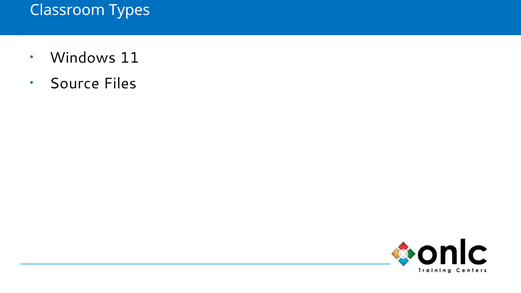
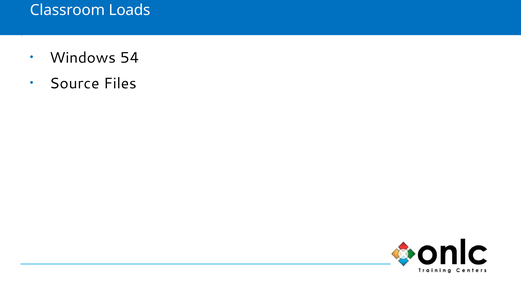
Types: Types -> Loads (129, 10)
11: 11 -> 54 (130, 58)
